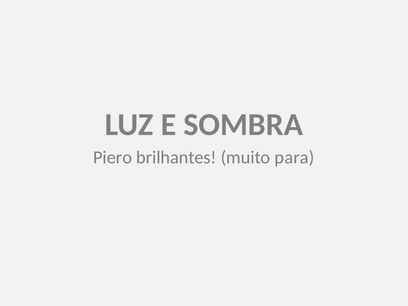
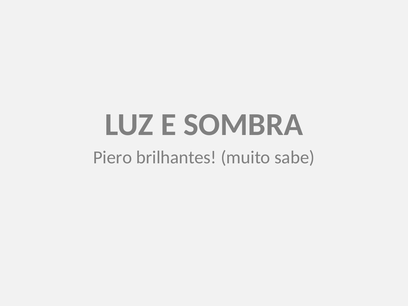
para: para -> sabe (295, 158)
